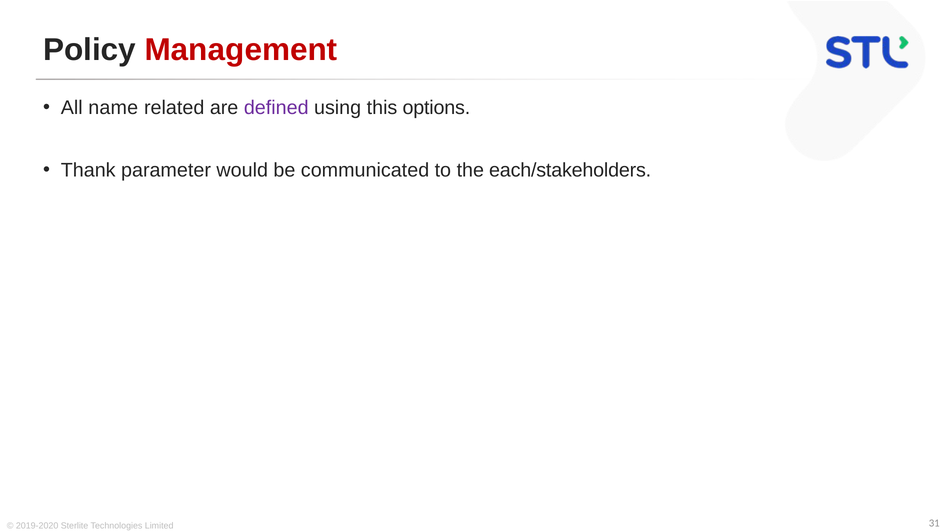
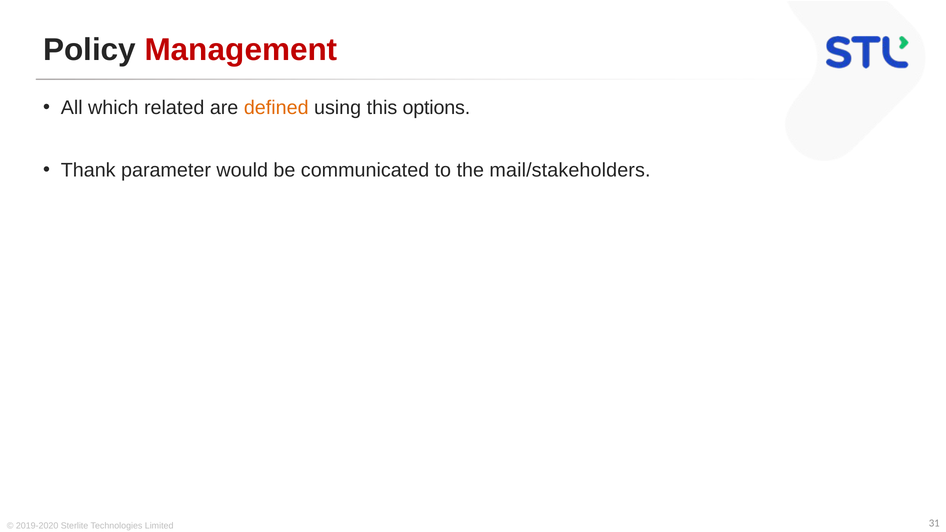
name: name -> which (113, 108)
defined colour: purple -> orange (276, 108)
each/stakeholders: each/stakeholders -> mail/stakeholders (570, 170)
